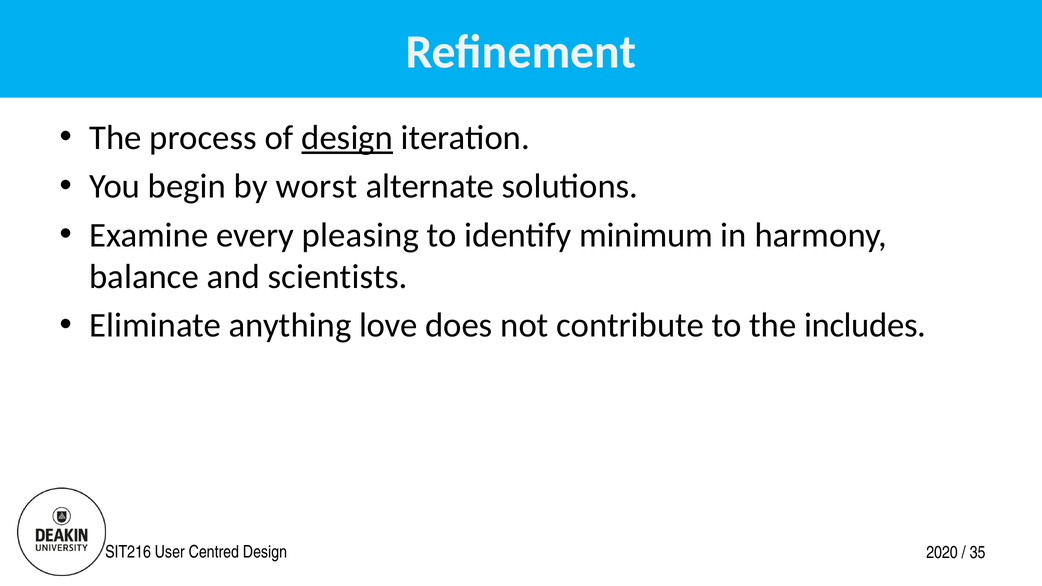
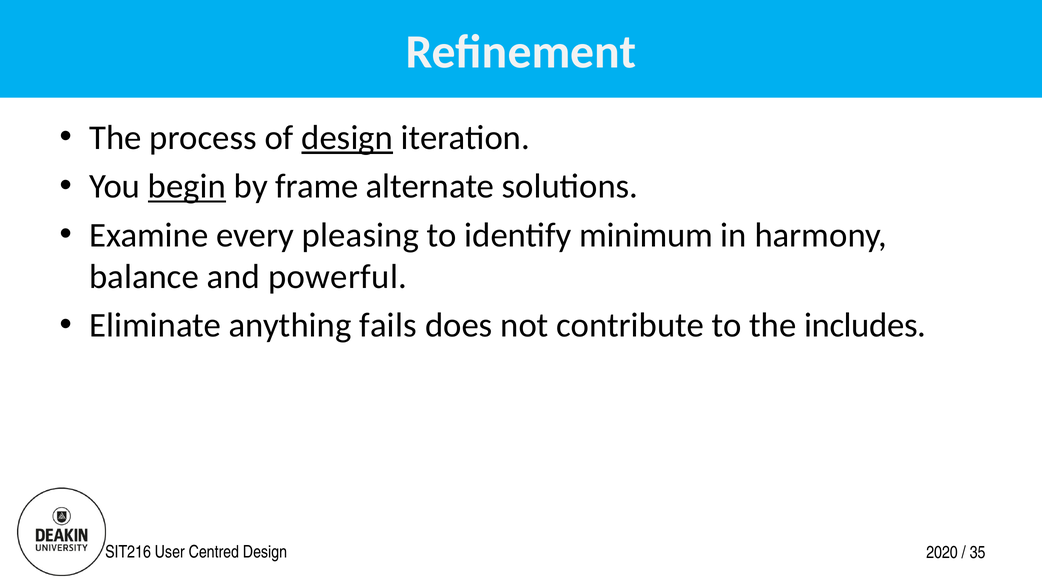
begin underline: none -> present (187, 187)
worst: worst -> frame (317, 187)
scientists: scientists -> powerful (338, 277)
love: love -> fails (388, 326)
